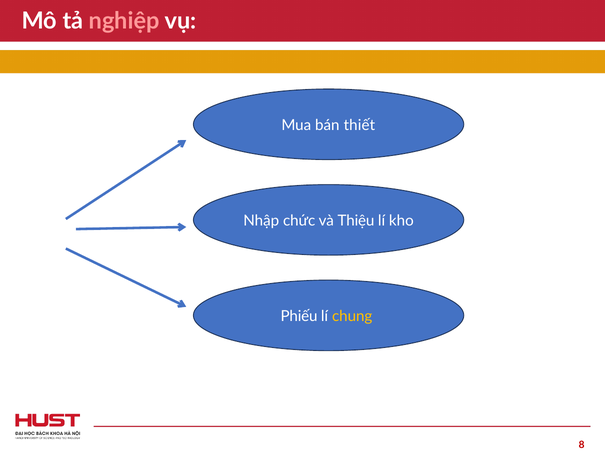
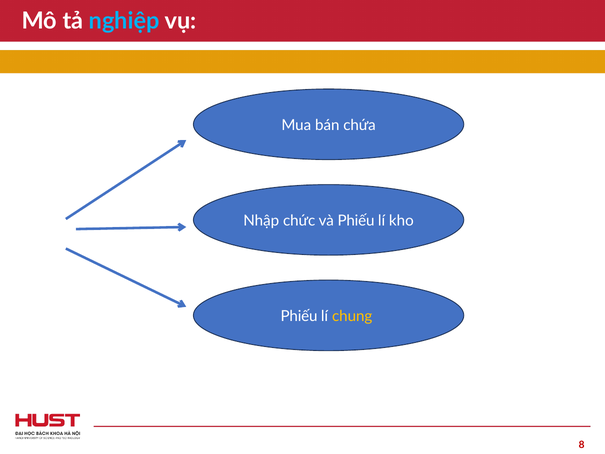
nghiệp colour: pink -> light blue (124, 21)
thiết: thiết -> chứa (360, 125)
và Thiệu: Thiệu -> Phiếu (356, 221)
